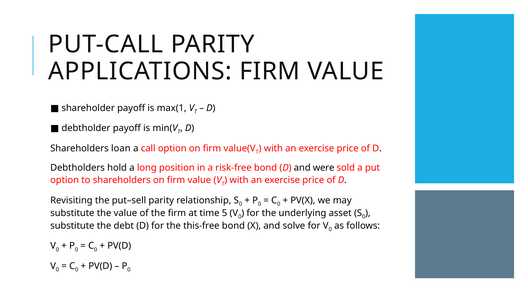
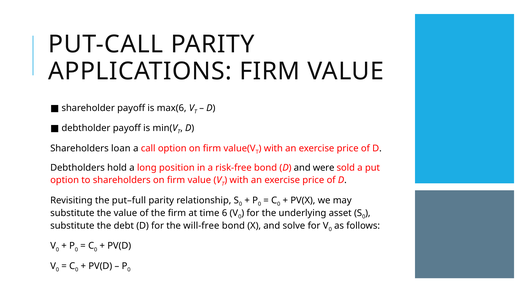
max(1: max(1 -> max(6 (172, 108)
put–sell: put–sell -> put–full (129, 201)
5: 5 -> 6 (225, 213)
this-free: this-free -> will-free (201, 226)
